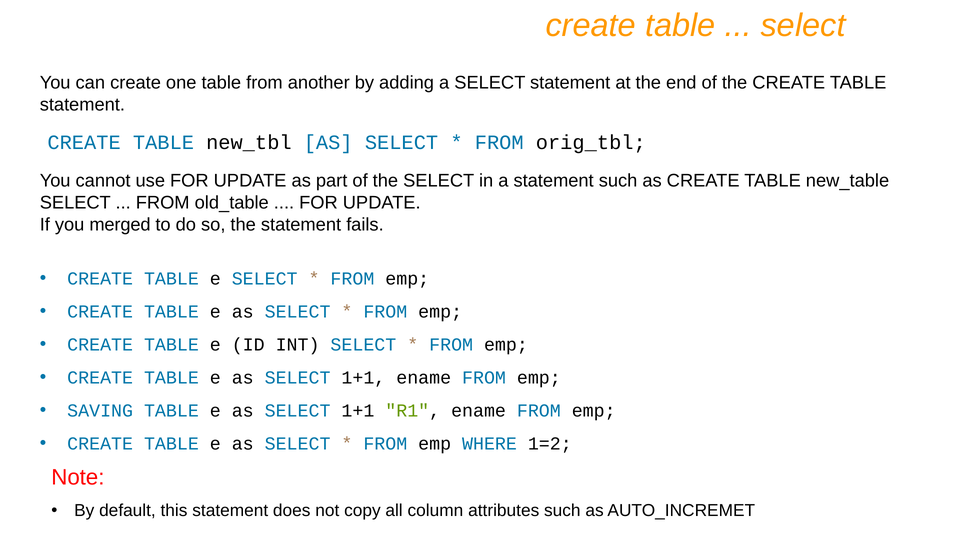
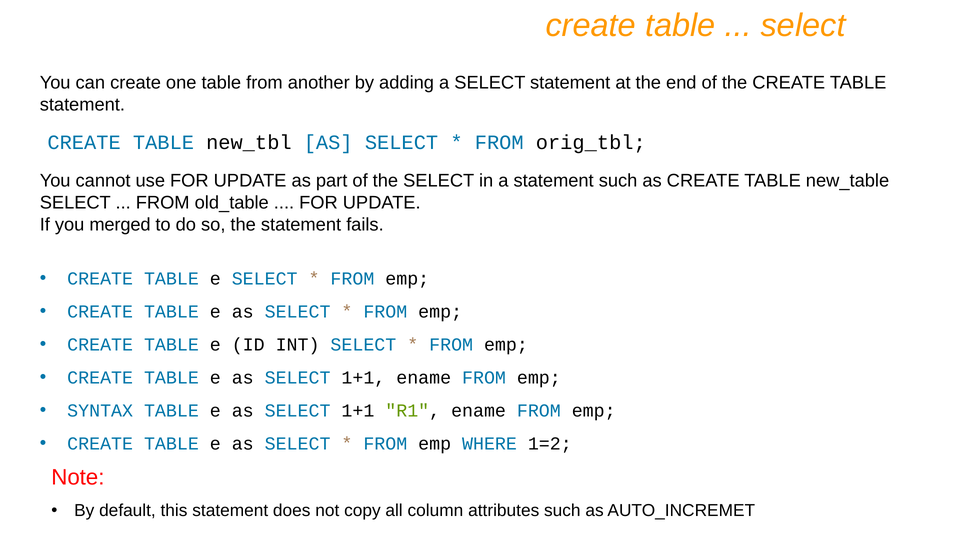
SAVING: SAVING -> SYNTAX (100, 410)
